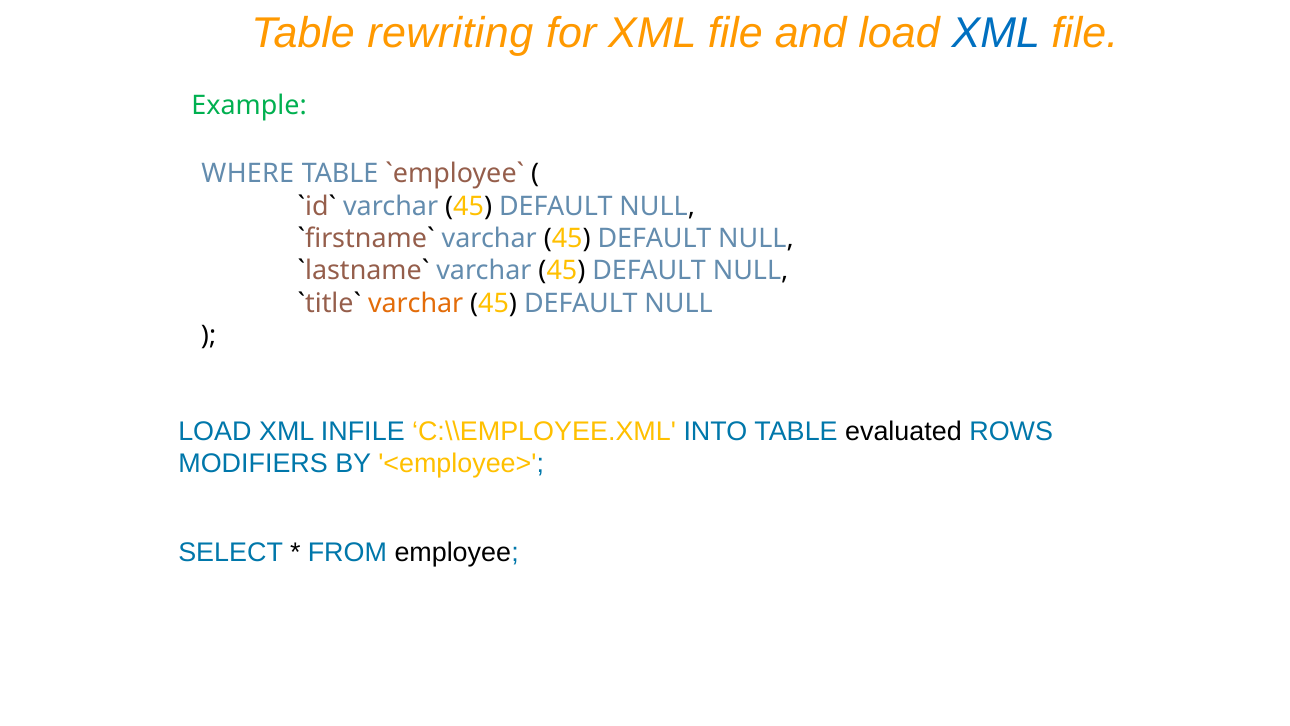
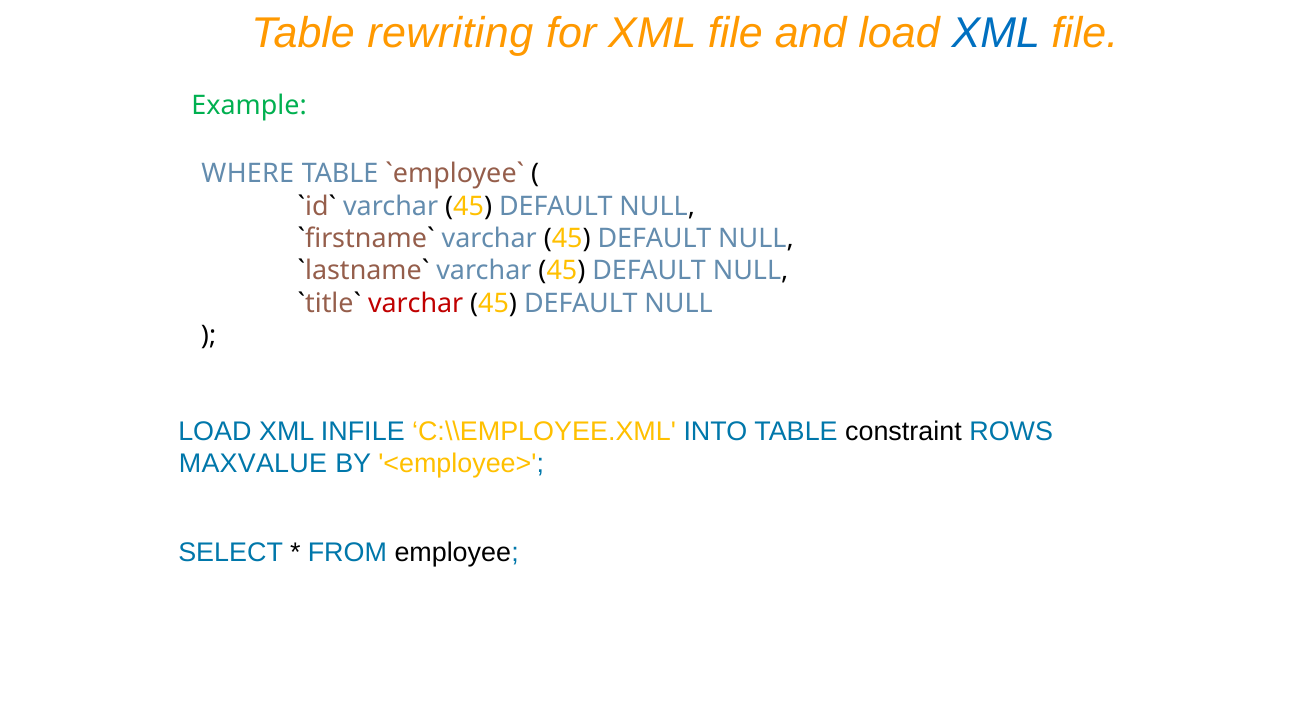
varchar colour: orange -> red (416, 303)
evaluated: evaluated -> constraint (903, 432)
MODIFIERS: MODIFIERS -> MAXVALUE (253, 464)
